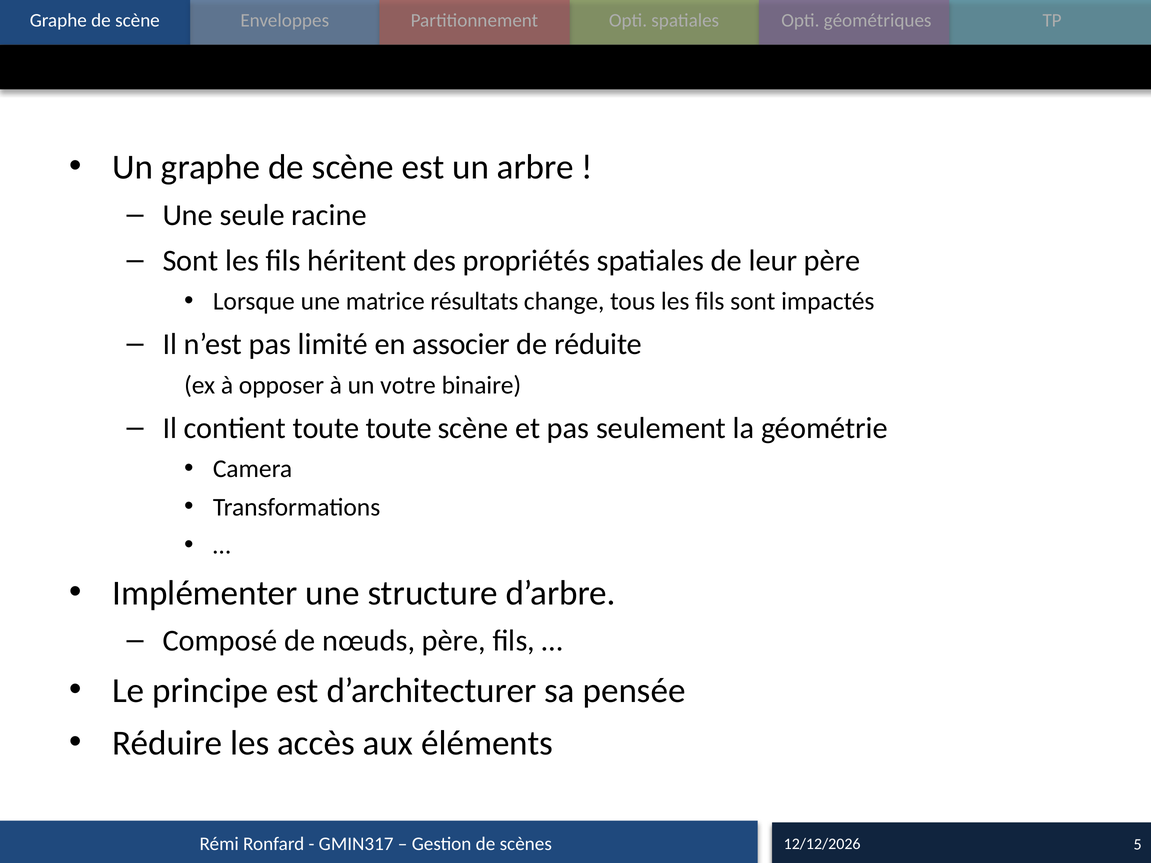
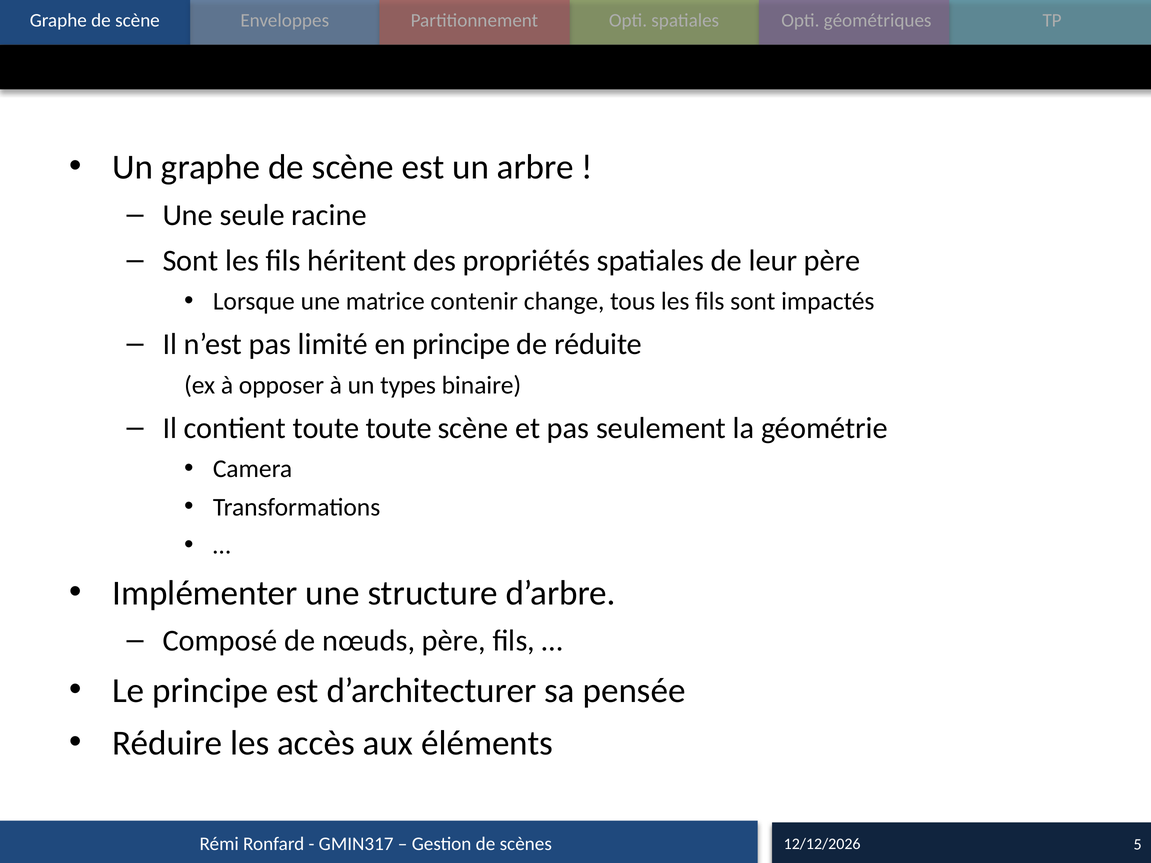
résultats: résultats -> contenir (474, 302)
en associer: associer -> principe (461, 344)
votre: votre -> types (408, 385)
